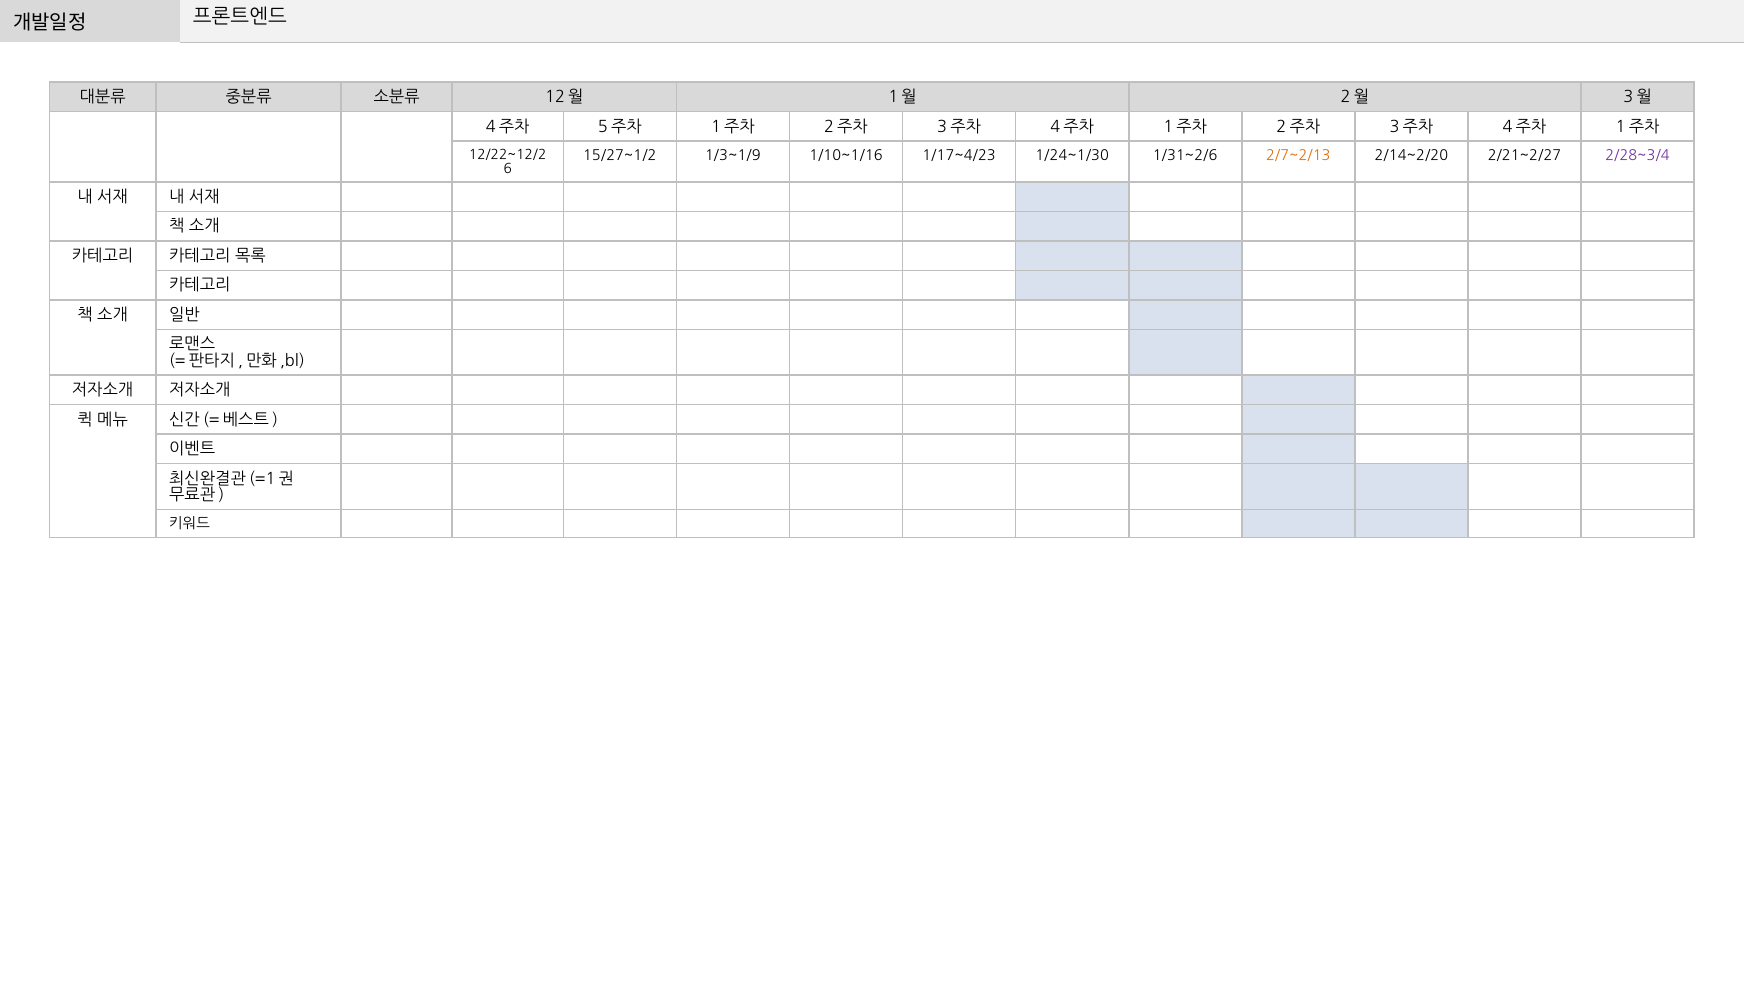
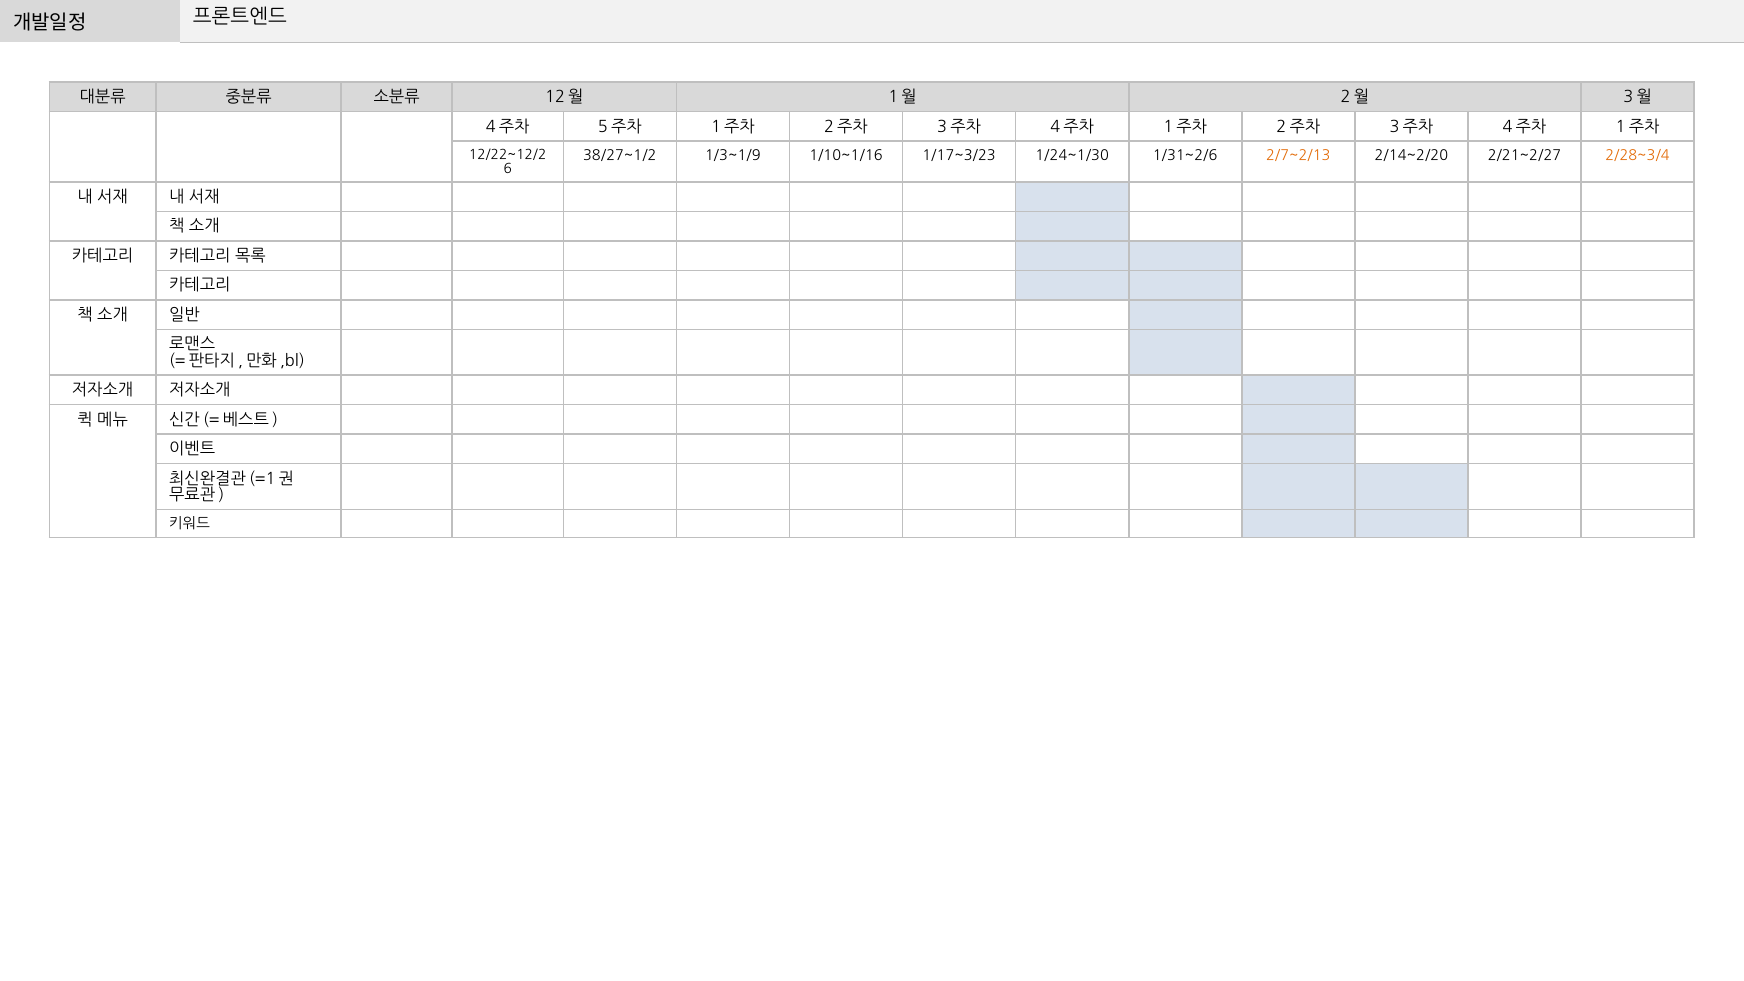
15/27~1/2: 15/27~1/2 -> 38/27~1/2 (620, 155)
1/17~4/23: 1/17~4/23 -> 1/17~3/23 (959, 155)
2/28~3/4 colour: purple -> orange (1638, 155)
